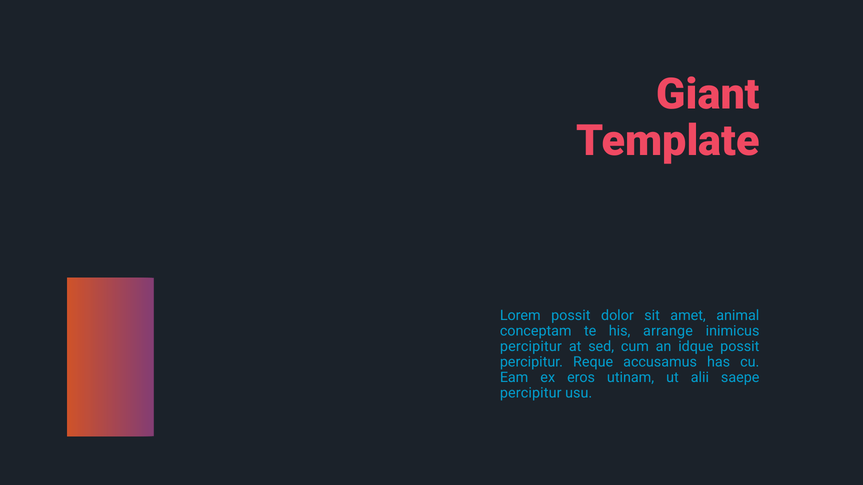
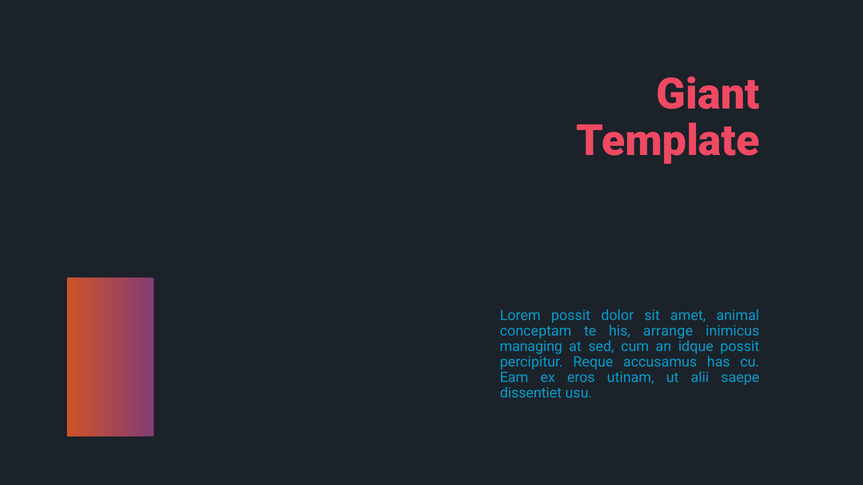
percipitur: percipitur -> managing (531, 347)
percipitur: percipitur -> dissentiet (531, 393)
